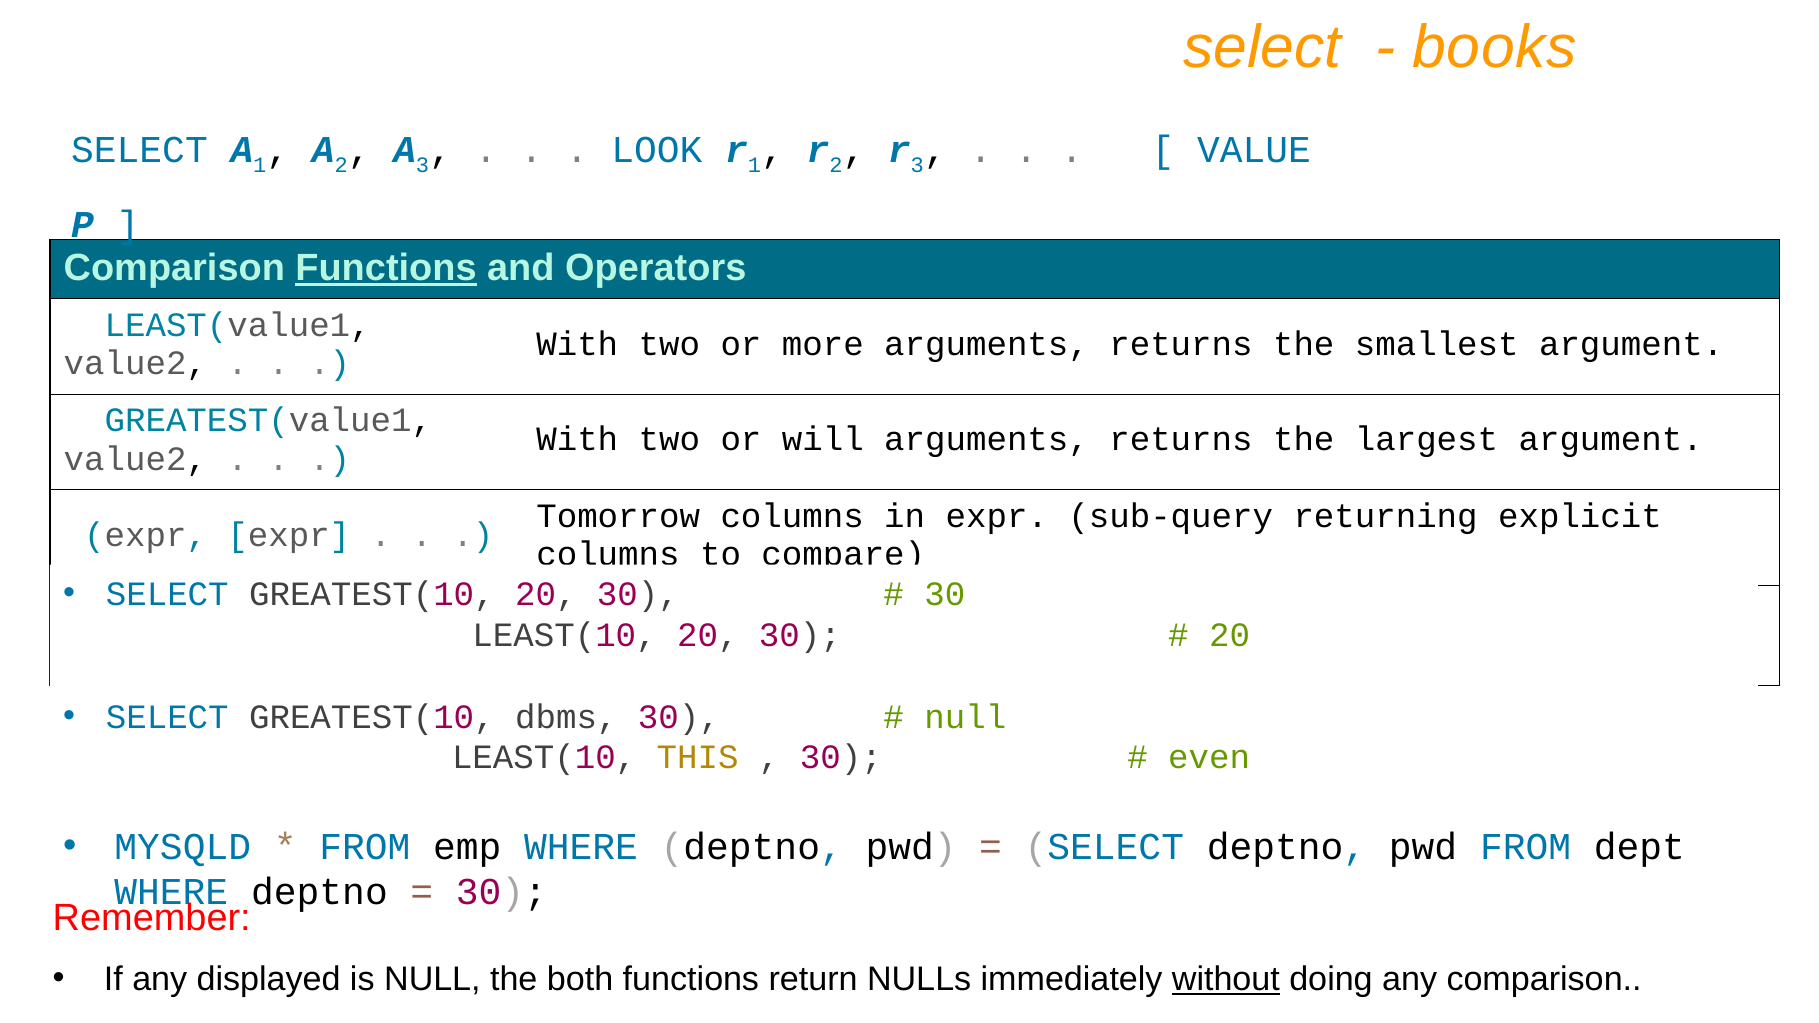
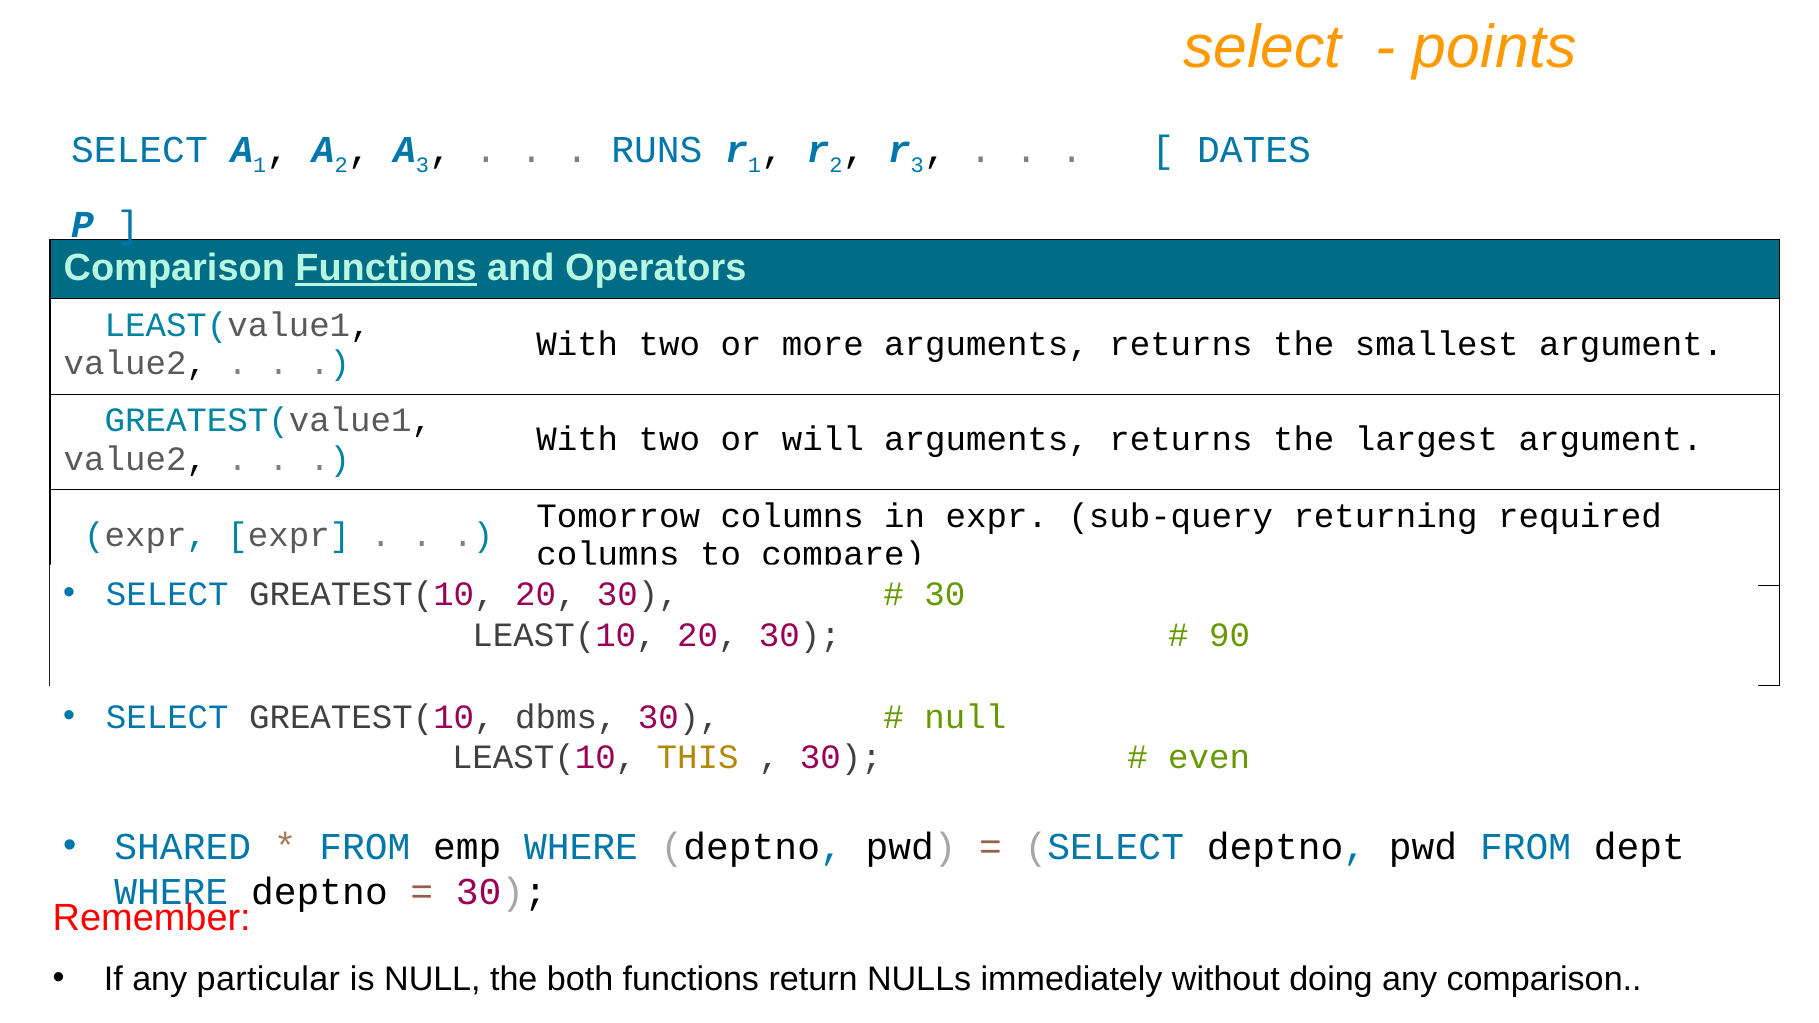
books: books -> points (1495, 47)
LOOK: LOOK -> RUNS (657, 150)
VALUE: VALUE -> DATES (1254, 150)
explicit: explicit -> required (1580, 516)
20: 20 -> 90 (1230, 635)
MYSQLD: MYSQLD -> SHARED (183, 847)
displayed: displayed -> particular (268, 980)
without underline: present -> none (1226, 980)
